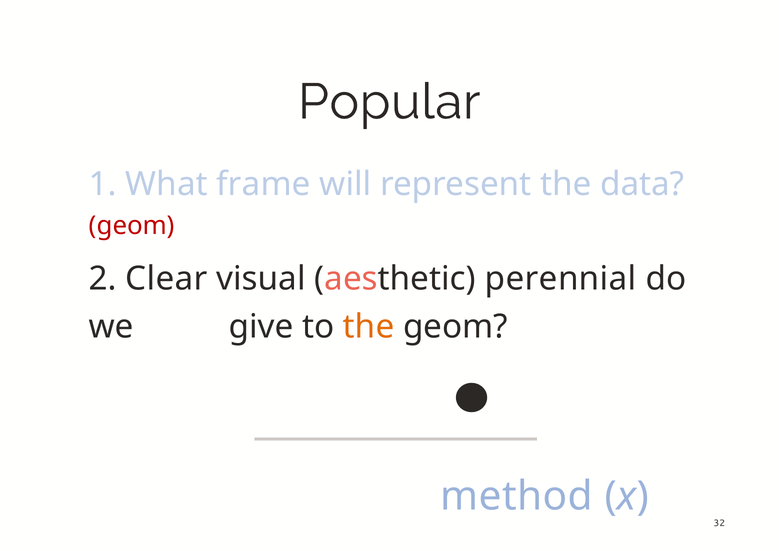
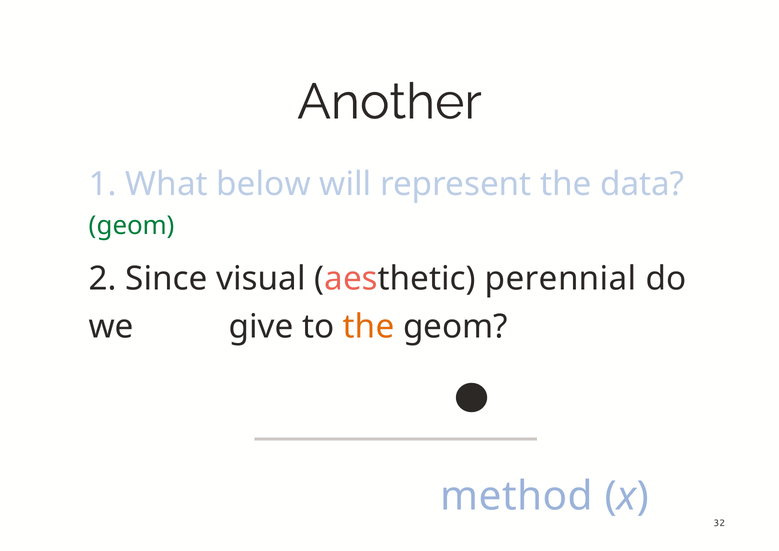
Popular: Popular -> Another (389, 102)
frame: frame -> below (264, 184)
geom colour: red -> green (132, 226)
Clear: Clear -> Since (167, 279)
